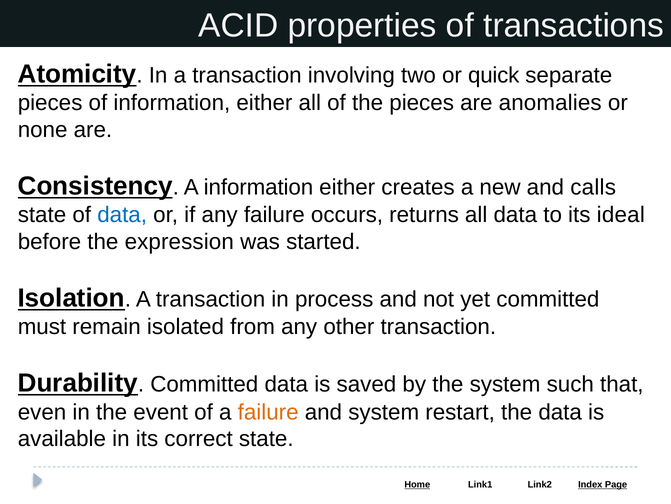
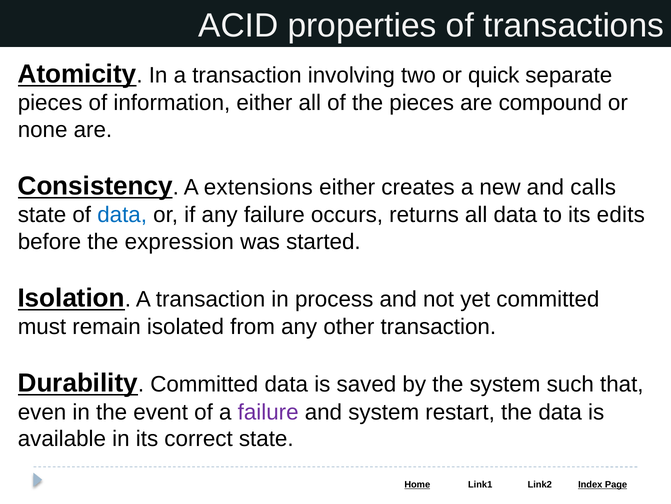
anomalies: anomalies -> compound (550, 103)
A information: information -> extensions (258, 187)
ideal: ideal -> edits (621, 215)
failure colour: orange -> purple (268, 412)
